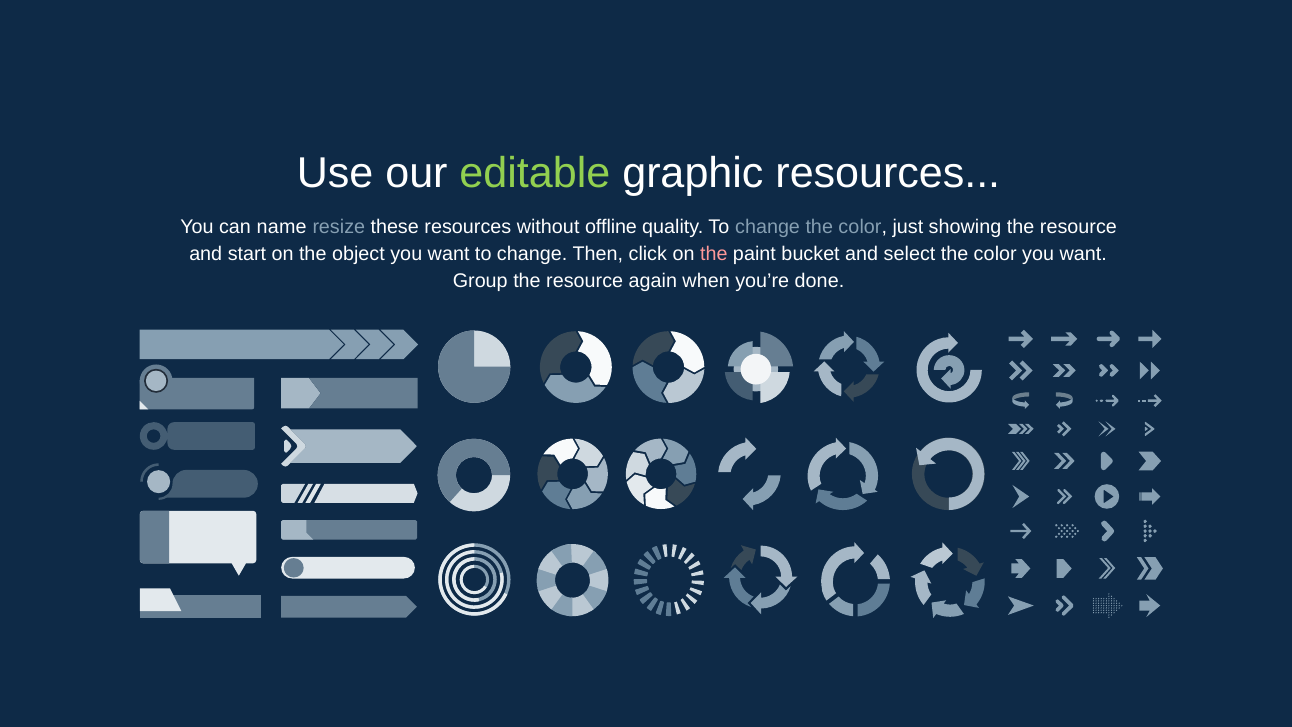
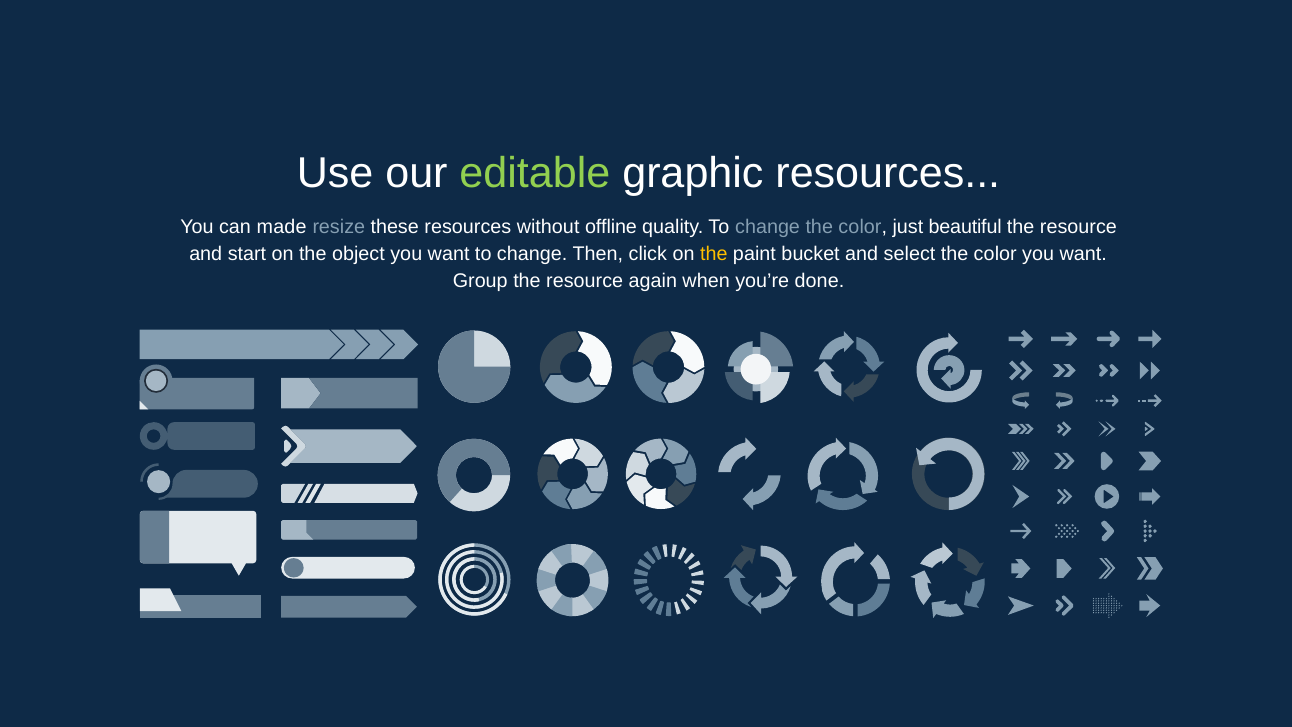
name: name -> made (282, 227)
showing: showing -> beautiful (965, 227)
the colour: pink -> yellow (714, 254)
